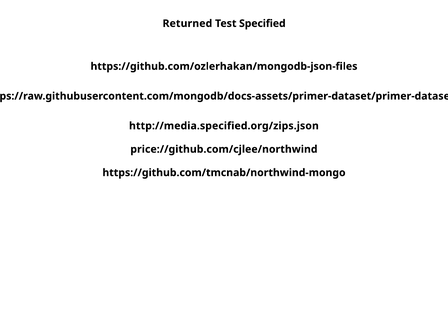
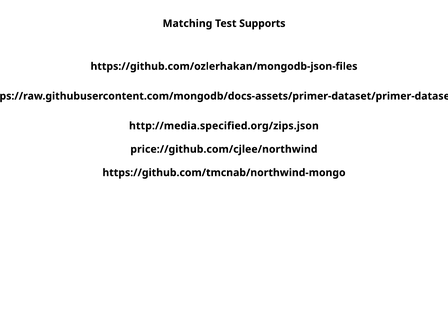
Returned: Returned -> Matching (187, 23)
Specified: Specified -> Supports (262, 23)
